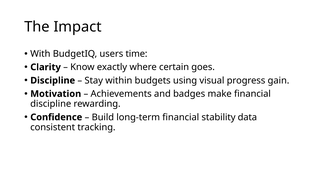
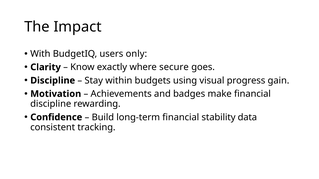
time: time -> only (136, 54)
certain: certain -> secure (174, 67)
